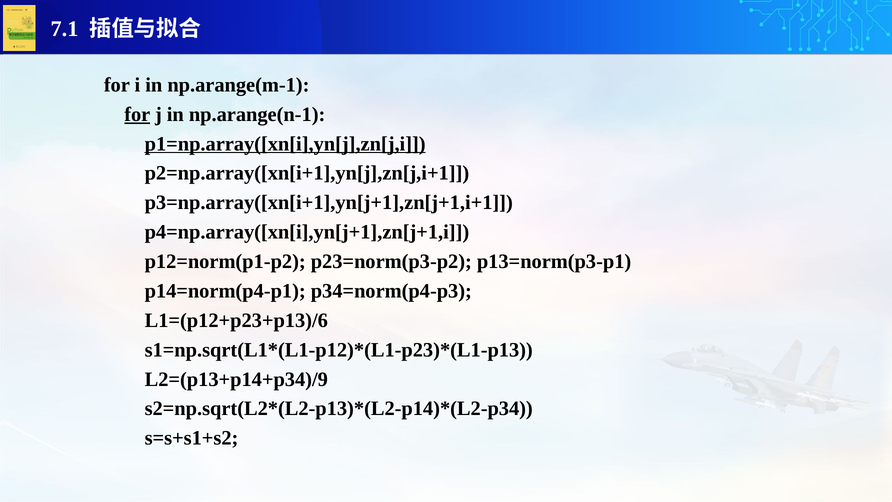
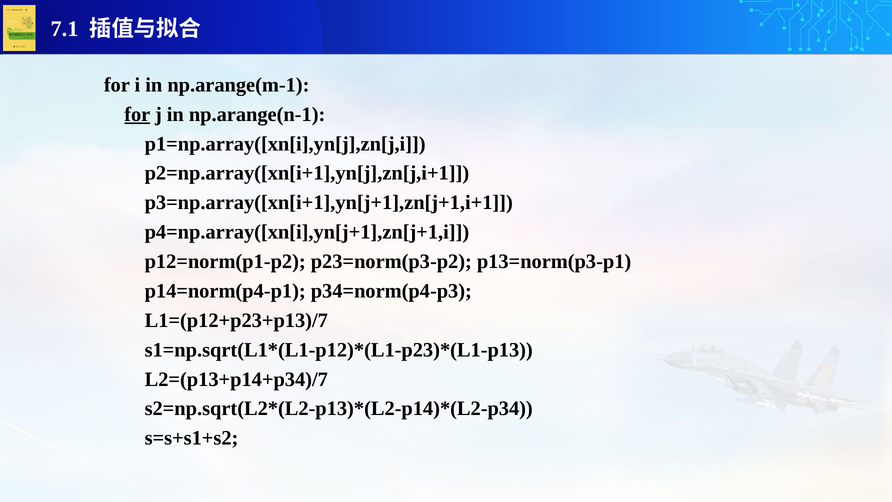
p1=np.array([xn[i],yn[j],zn[j,i underline: present -> none (285, 144)
L1=(p12+p23+p13)/6: L1=(p12+p23+p13)/6 -> L1=(p12+p23+p13)/7 (236, 320)
L2=(p13+p14+p34)/9: L2=(p13+p14+p34)/9 -> L2=(p13+p14+p34)/7 (236, 379)
